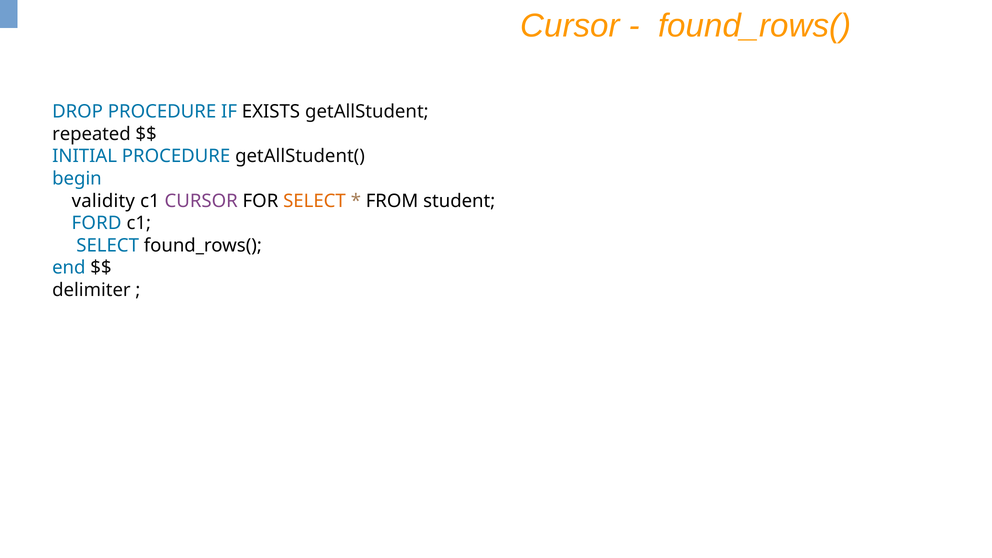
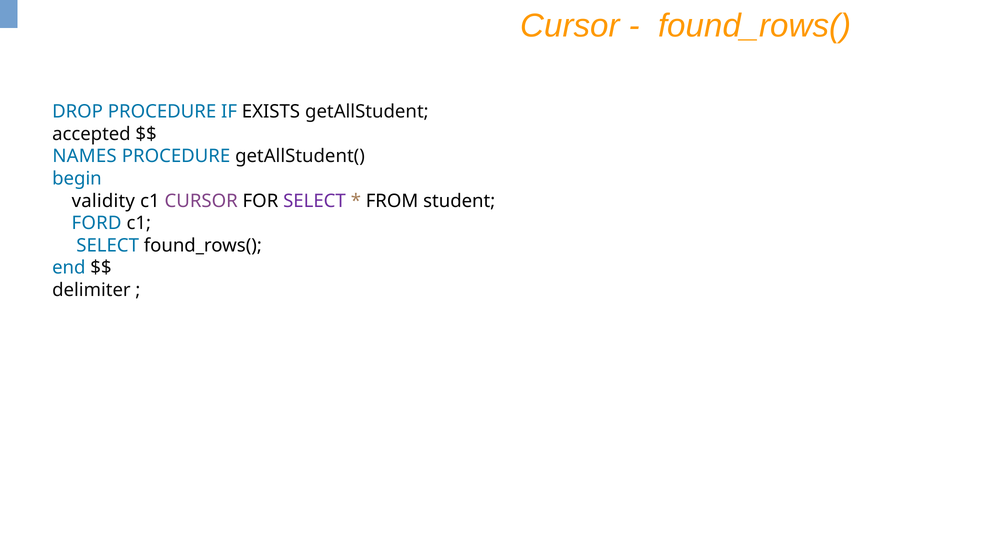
repeated: repeated -> accepted (91, 134)
INITIAL: INITIAL -> NAMES (85, 156)
SELECT colour: orange -> purple (314, 201)
